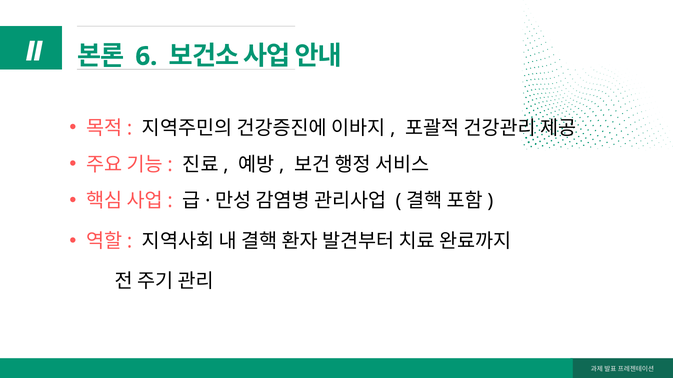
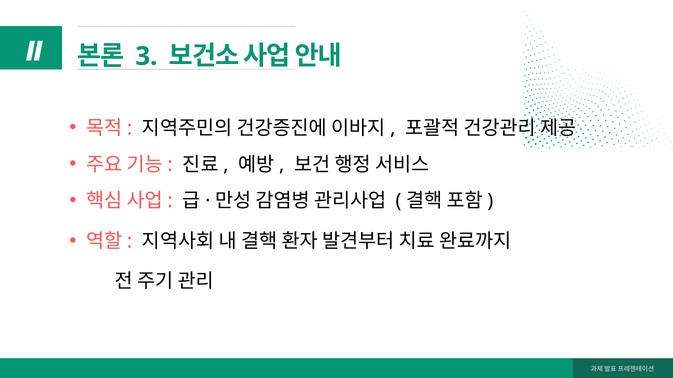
6: 6 -> 3 (146, 56)
